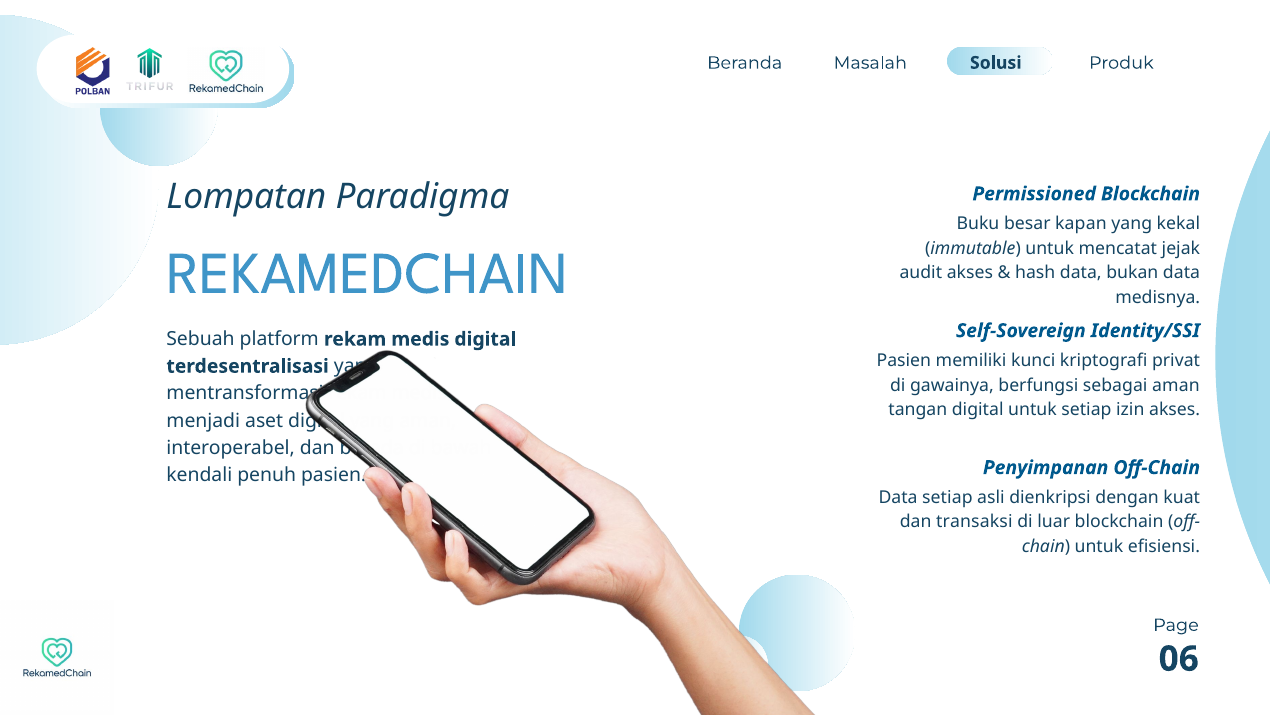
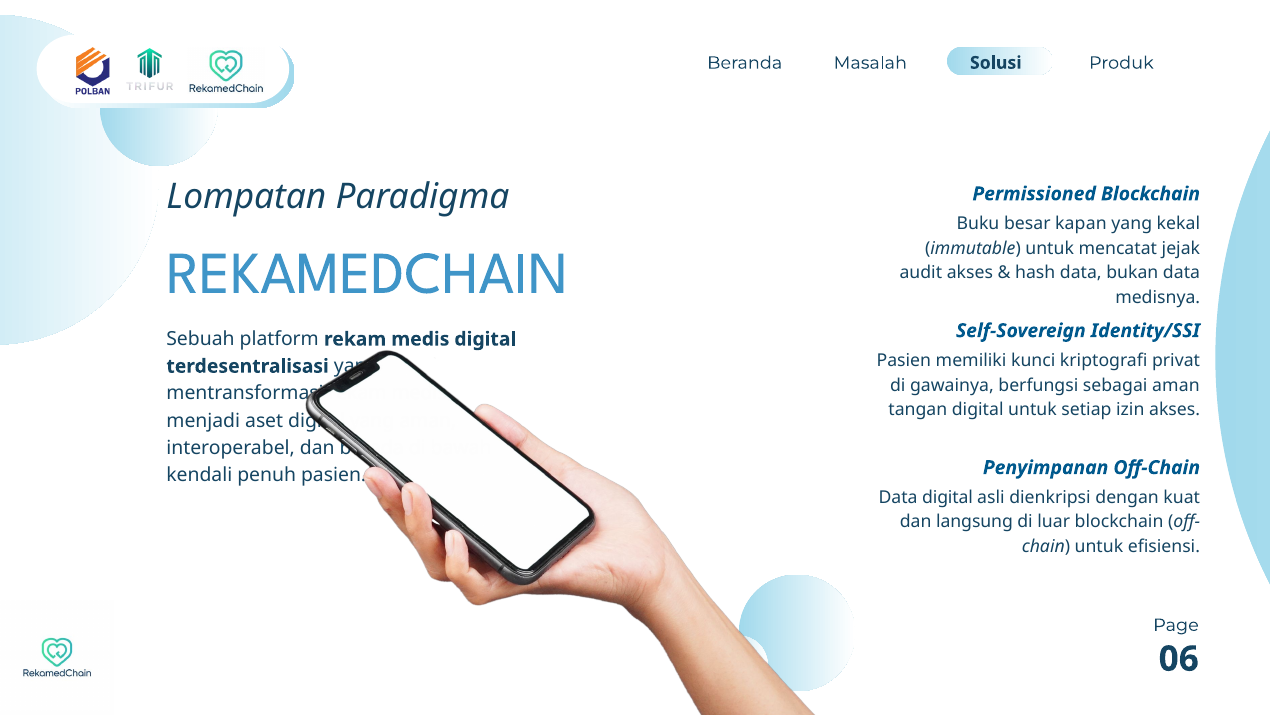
Data setiap: setiap -> digital (948, 497)
transaksi: transaksi -> langsung (975, 522)
